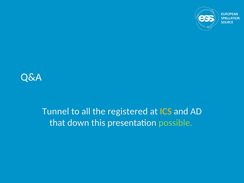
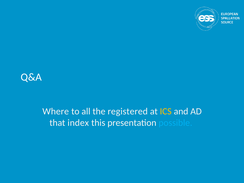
Tunnel: Tunnel -> Where (56, 111)
down: down -> index (78, 123)
possible colour: light green -> light blue (175, 123)
